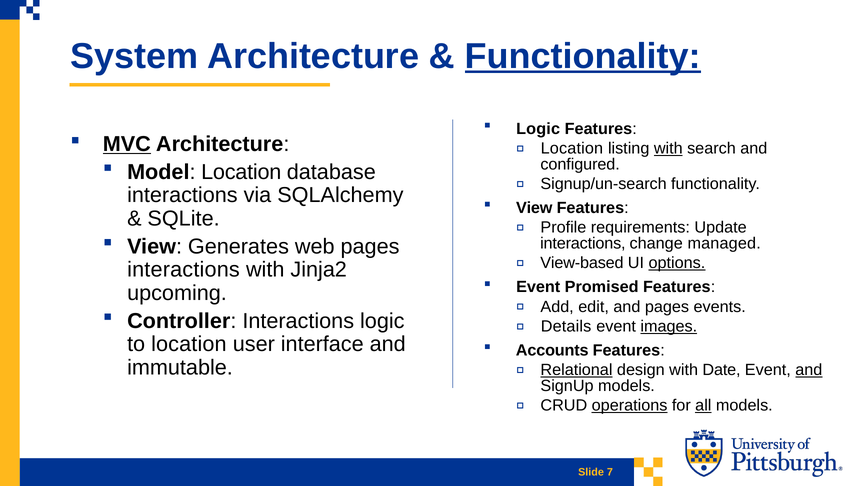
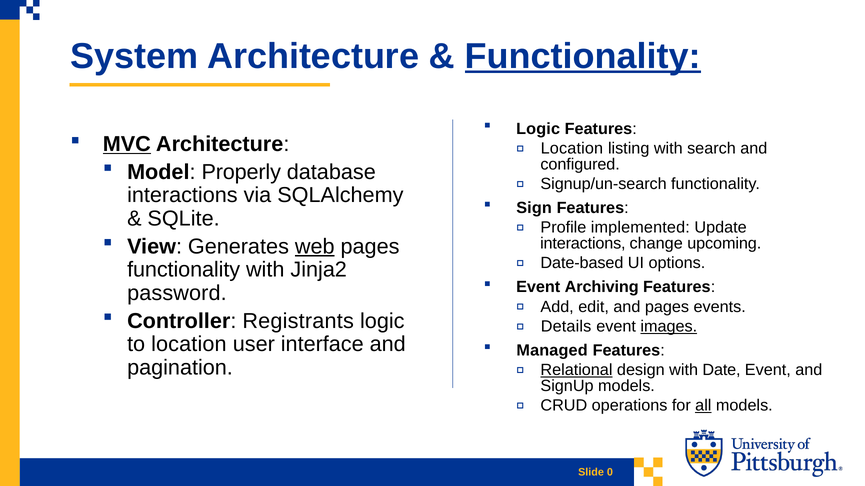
with underline: present -> none (668, 149)
Model Location: Location -> Properly (241, 172)
View: View -> Sign (534, 208)
requirements: requirements -> implemented (640, 228)
web underline: none -> present (315, 247)
managed: managed -> upcoming (724, 244)
View-based: View-based -> Date-based (582, 263)
options underline: present -> none (677, 263)
interactions: interactions -> functionality (184, 270)
Promised: Promised -> Archiving (602, 287)
upcoming: upcoming -> password (177, 293)
Controller Interactions: Interactions -> Registrants (298, 321)
Accounts: Accounts -> Managed (552, 351)
immutable: immutable -> pagination (180, 368)
and underline: present -> none (809, 371)
operations underline: present -> none (630, 406)
7: 7 -> 0 (610, 473)
